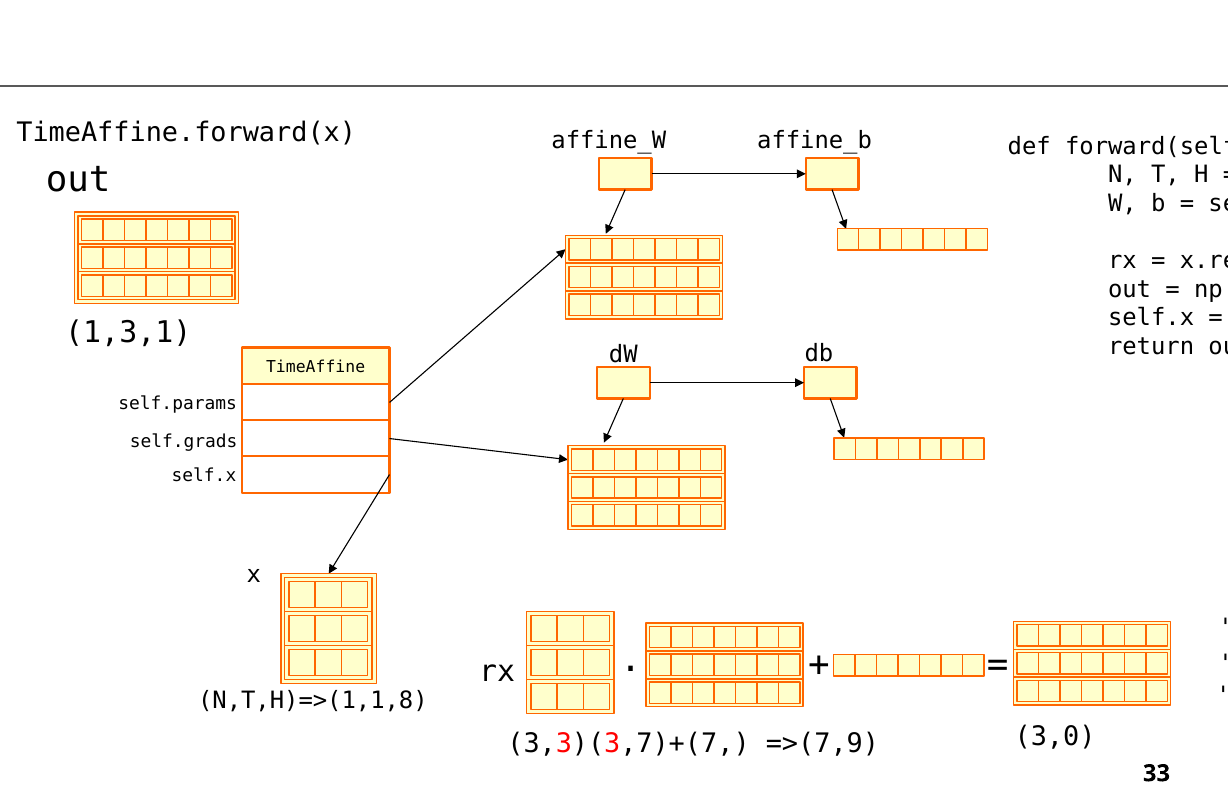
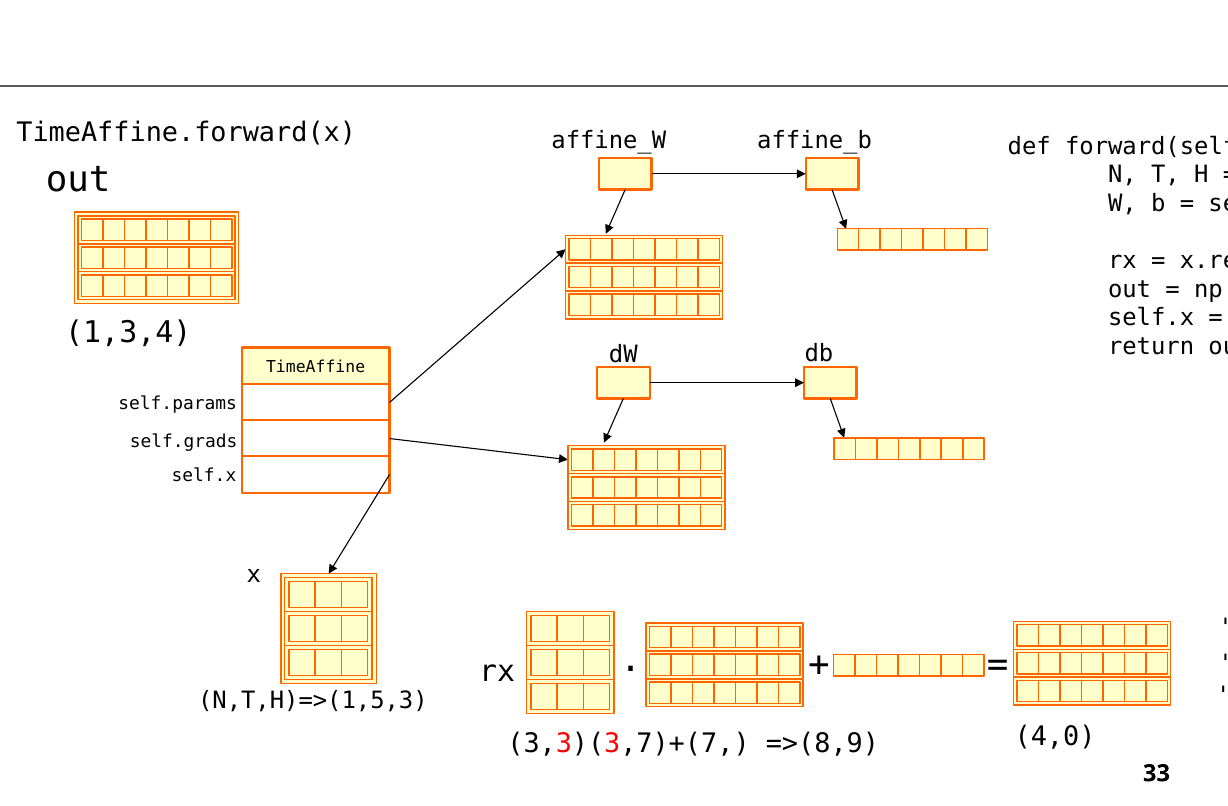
1,3,1: 1,3,1 -> 1,3,4 (128, 333)
N,T,H)=>(1,1,8: N,T,H)=>(1,1,8 -> N,T,H)=>(1,5,3 (313, 701)
3,0: 3,0 -> 4,0 (1055, 737)
=>(7,9: =>(7,9 -> =>(8,9 (822, 744)
